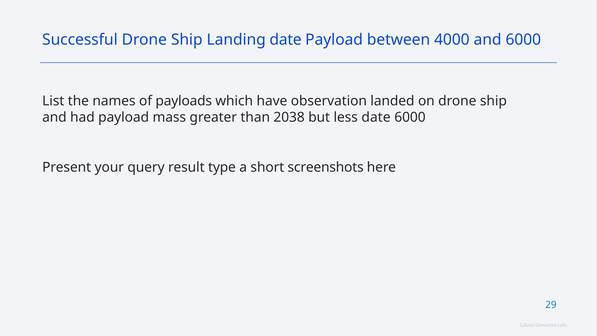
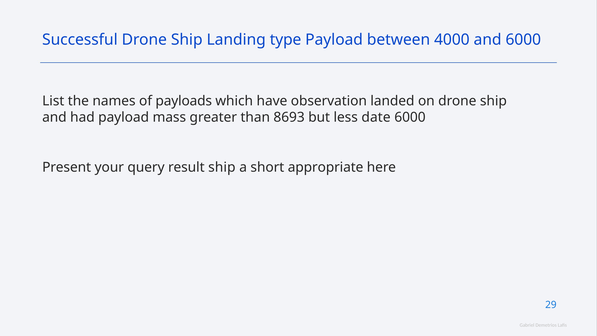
Landing date: date -> type (286, 40)
2038: 2038 -> 8693 (289, 117)
result type: type -> ship (222, 167)
screenshots: screenshots -> appropriate (326, 167)
